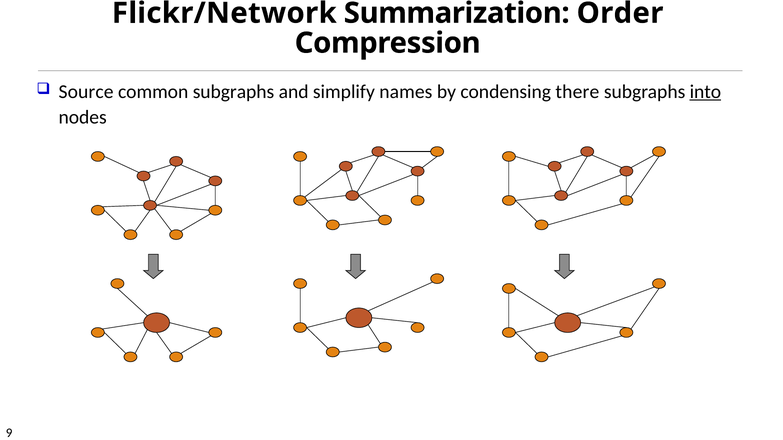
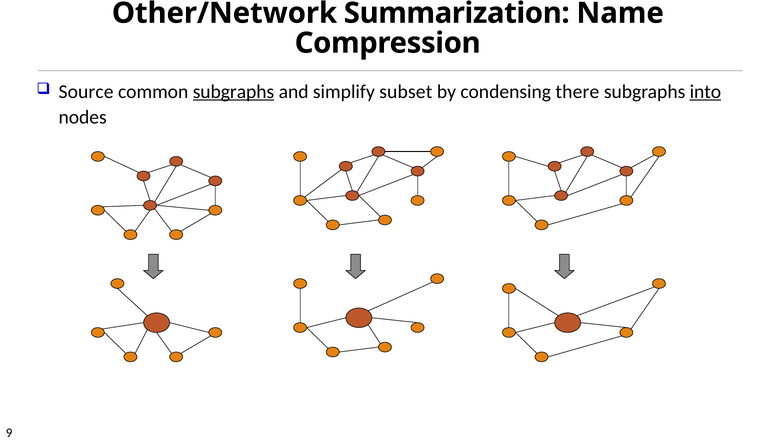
Flickr/Network: Flickr/Network -> Other/Network (224, 13)
Order: Order -> Name (620, 13)
subgraphs underline: none -> present (233, 92)
names: names -> subset (406, 92)
